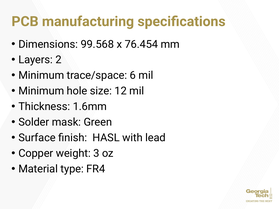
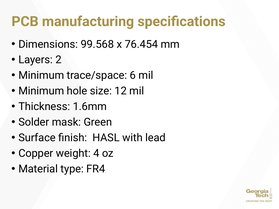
3: 3 -> 4 (96, 153)
